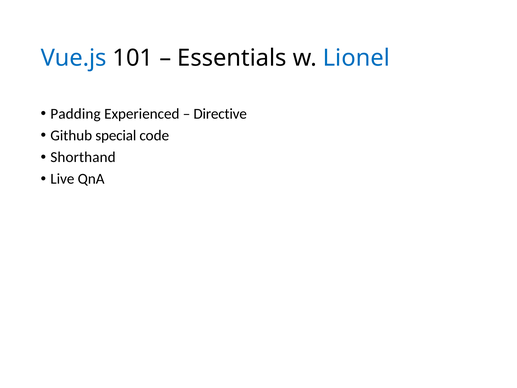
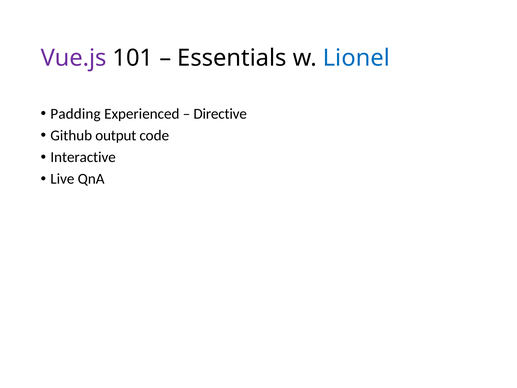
Vue.js colour: blue -> purple (74, 58)
special: special -> output (116, 136)
Shorthand: Shorthand -> Interactive (83, 157)
